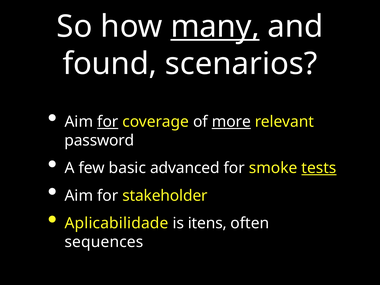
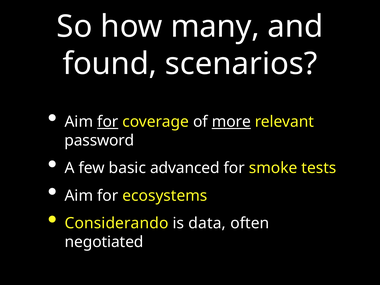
many underline: present -> none (215, 27)
tests underline: present -> none (319, 168)
stakeholder: stakeholder -> ecosystems (165, 196)
Aplicabilidade: Aplicabilidade -> Considerando (117, 223)
itens: itens -> data (207, 223)
sequences: sequences -> negotiated (104, 242)
